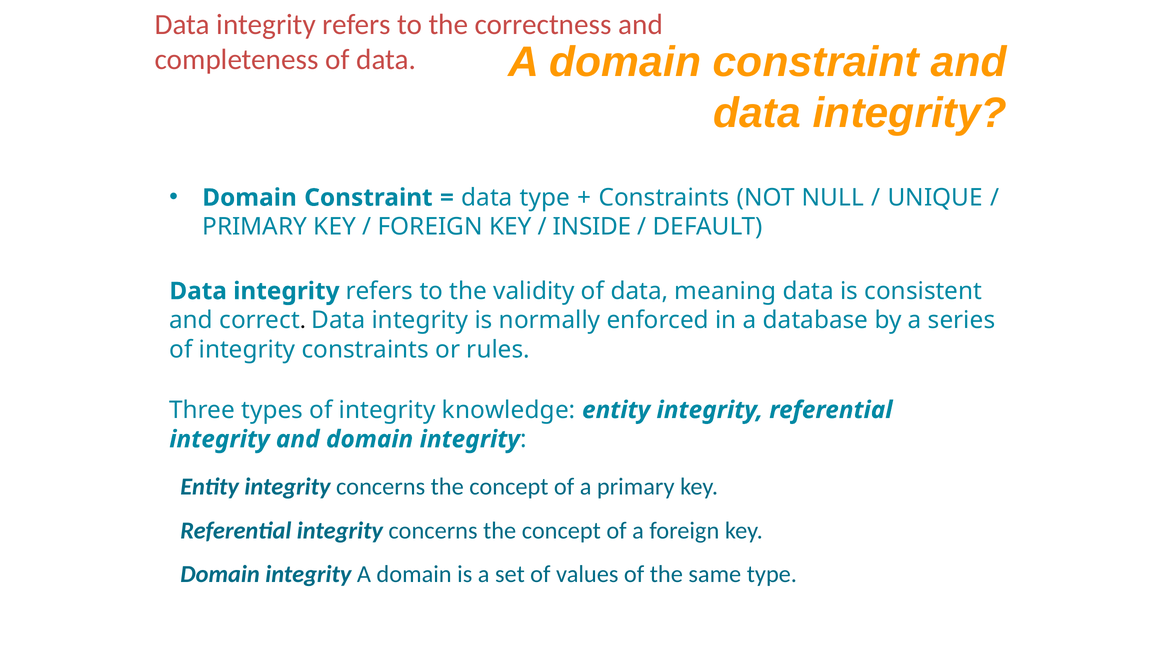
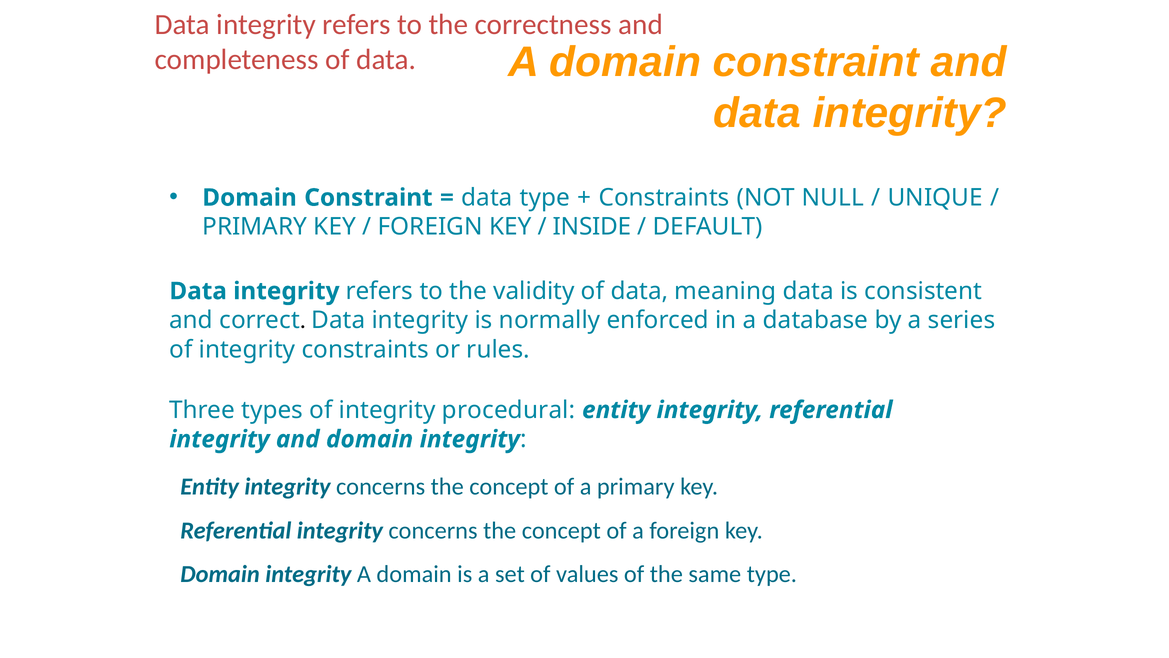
knowledge: knowledge -> procedural (509, 410)
